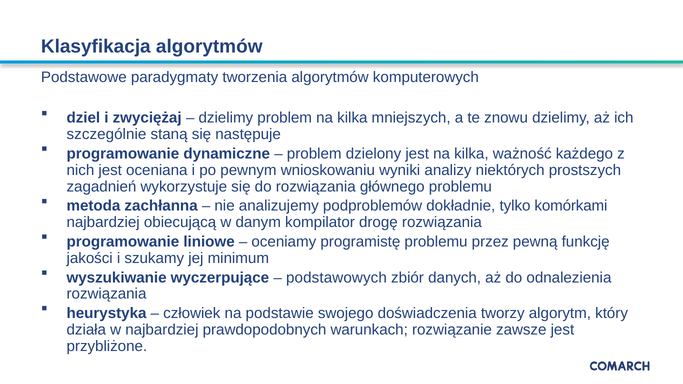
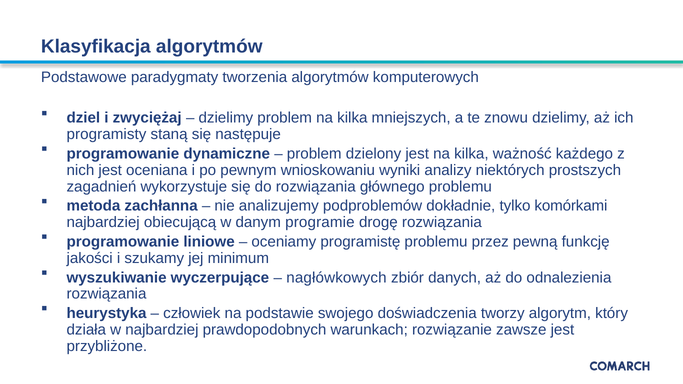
szczególnie: szczególnie -> programisty (106, 134)
kompilator: kompilator -> programie (320, 222)
podstawowych: podstawowych -> nagłówkowych (336, 278)
